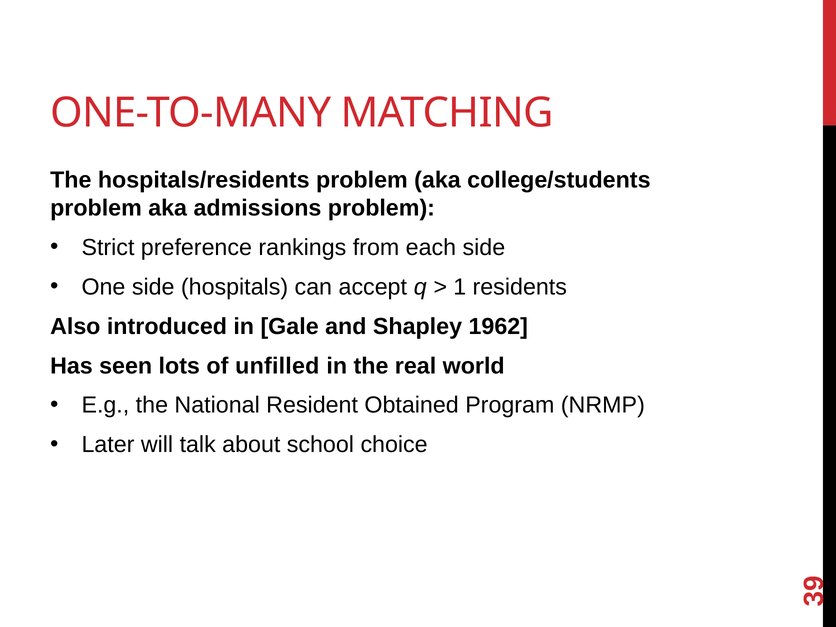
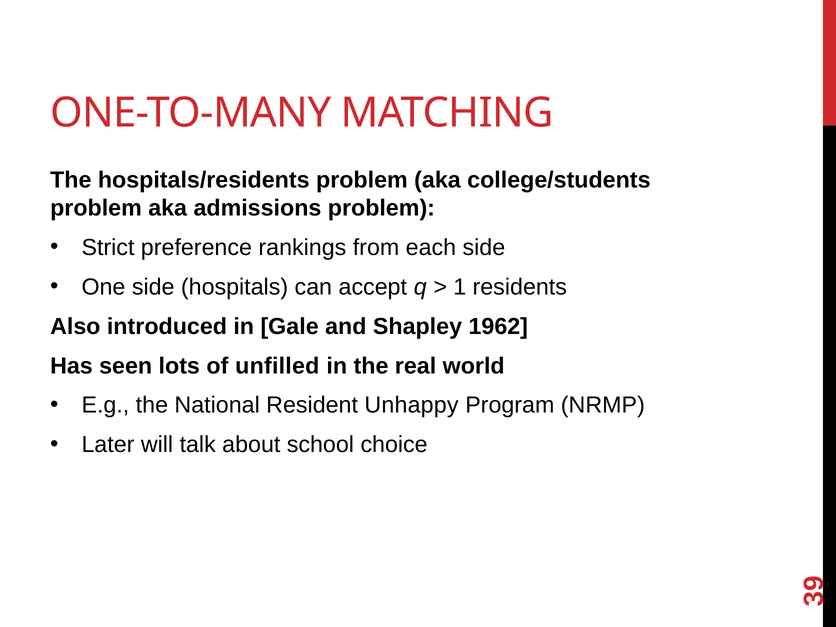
Obtained: Obtained -> Unhappy (412, 405)
